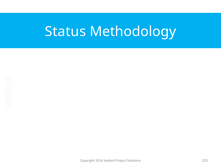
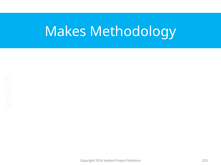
Status: Status -> Makes (66, 32)
